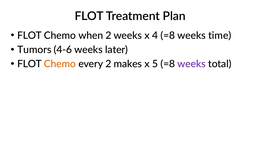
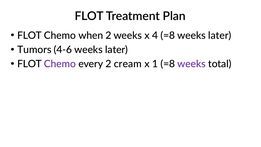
=8 weeks time: time -> later (220, 36)
Chemo colour: orange -> purple (60, 64)
makes: makes -> cream (128, 64)
5: 5 -> 1 (155, 64)
